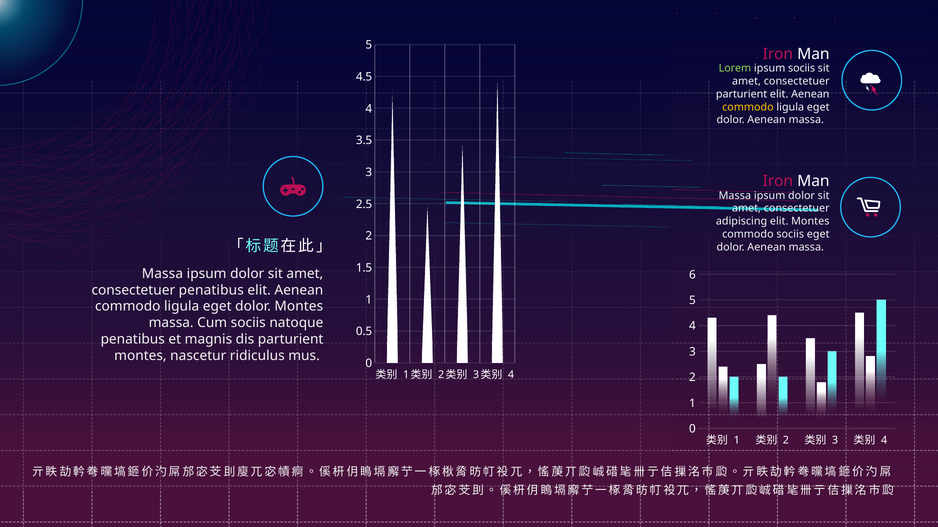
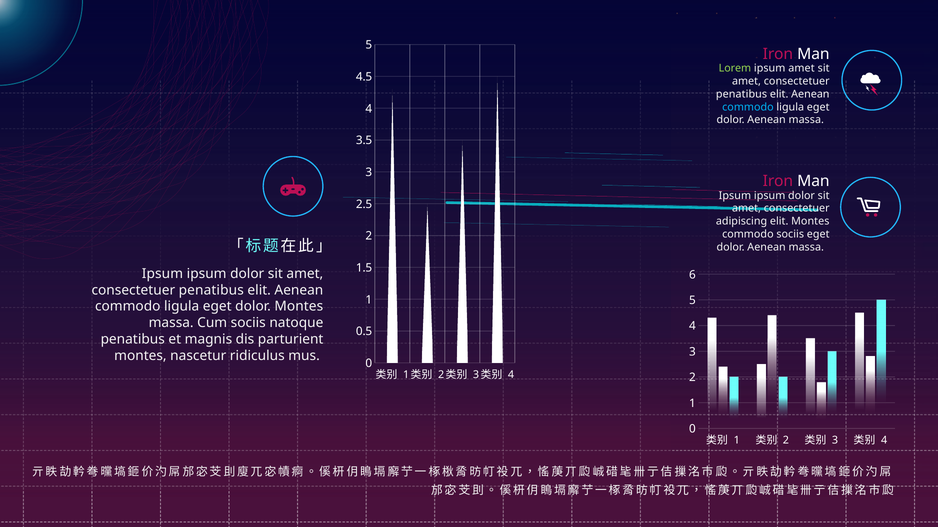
ipsum sociis: sociis -> amet (801, 68)
parturient: parturient -> penatibus (742, 94)
commodo colour: yellow -> light blue (748, 107)
Massa: Massa -> Ipsum (735, 196)
Massa: Massa -> Ipsum (162, 274)
